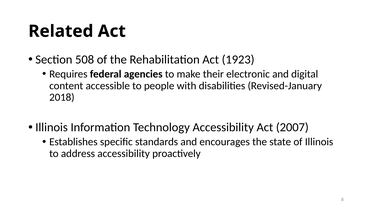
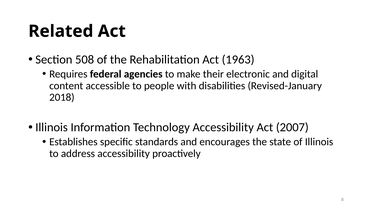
1923: 1923 -> 1963 (238, 60)
